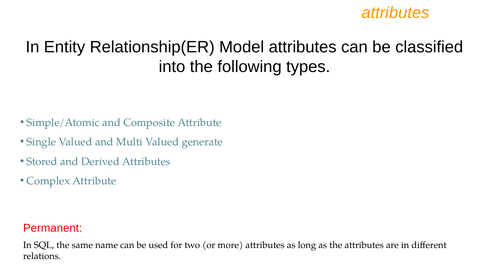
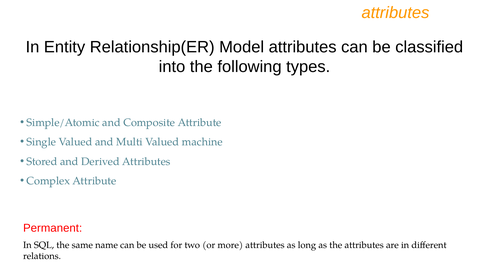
generate: generate -> machine (202, 142)
